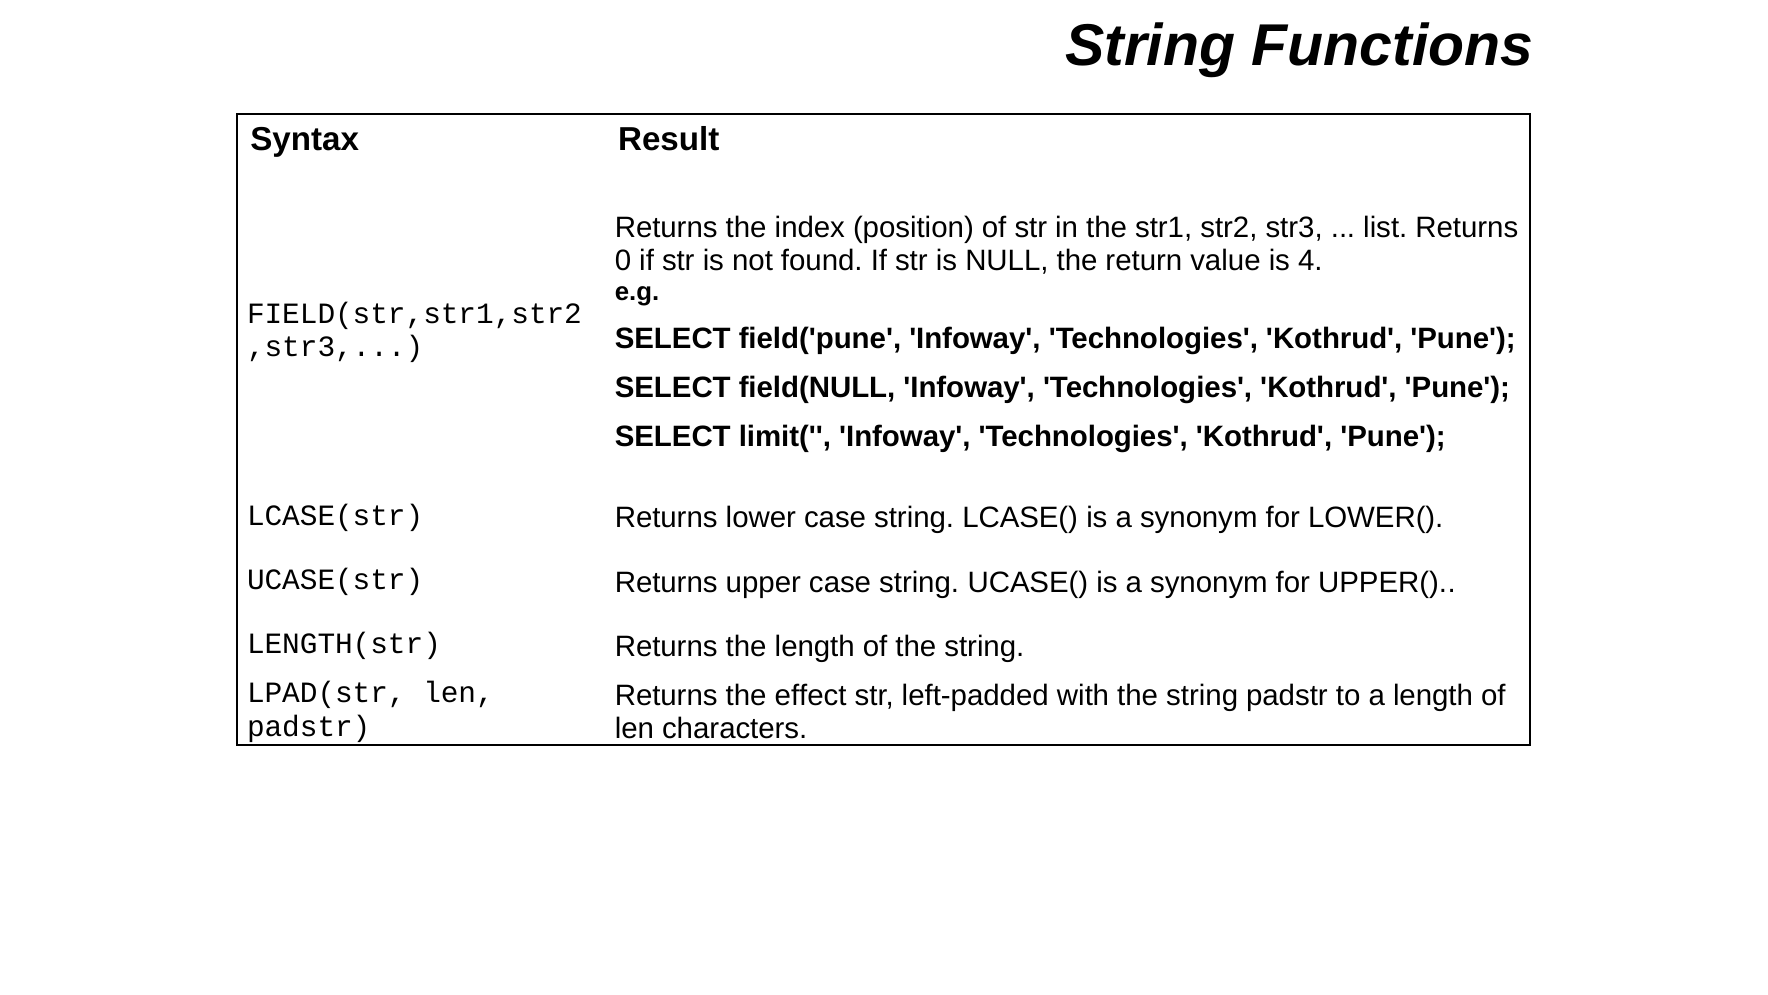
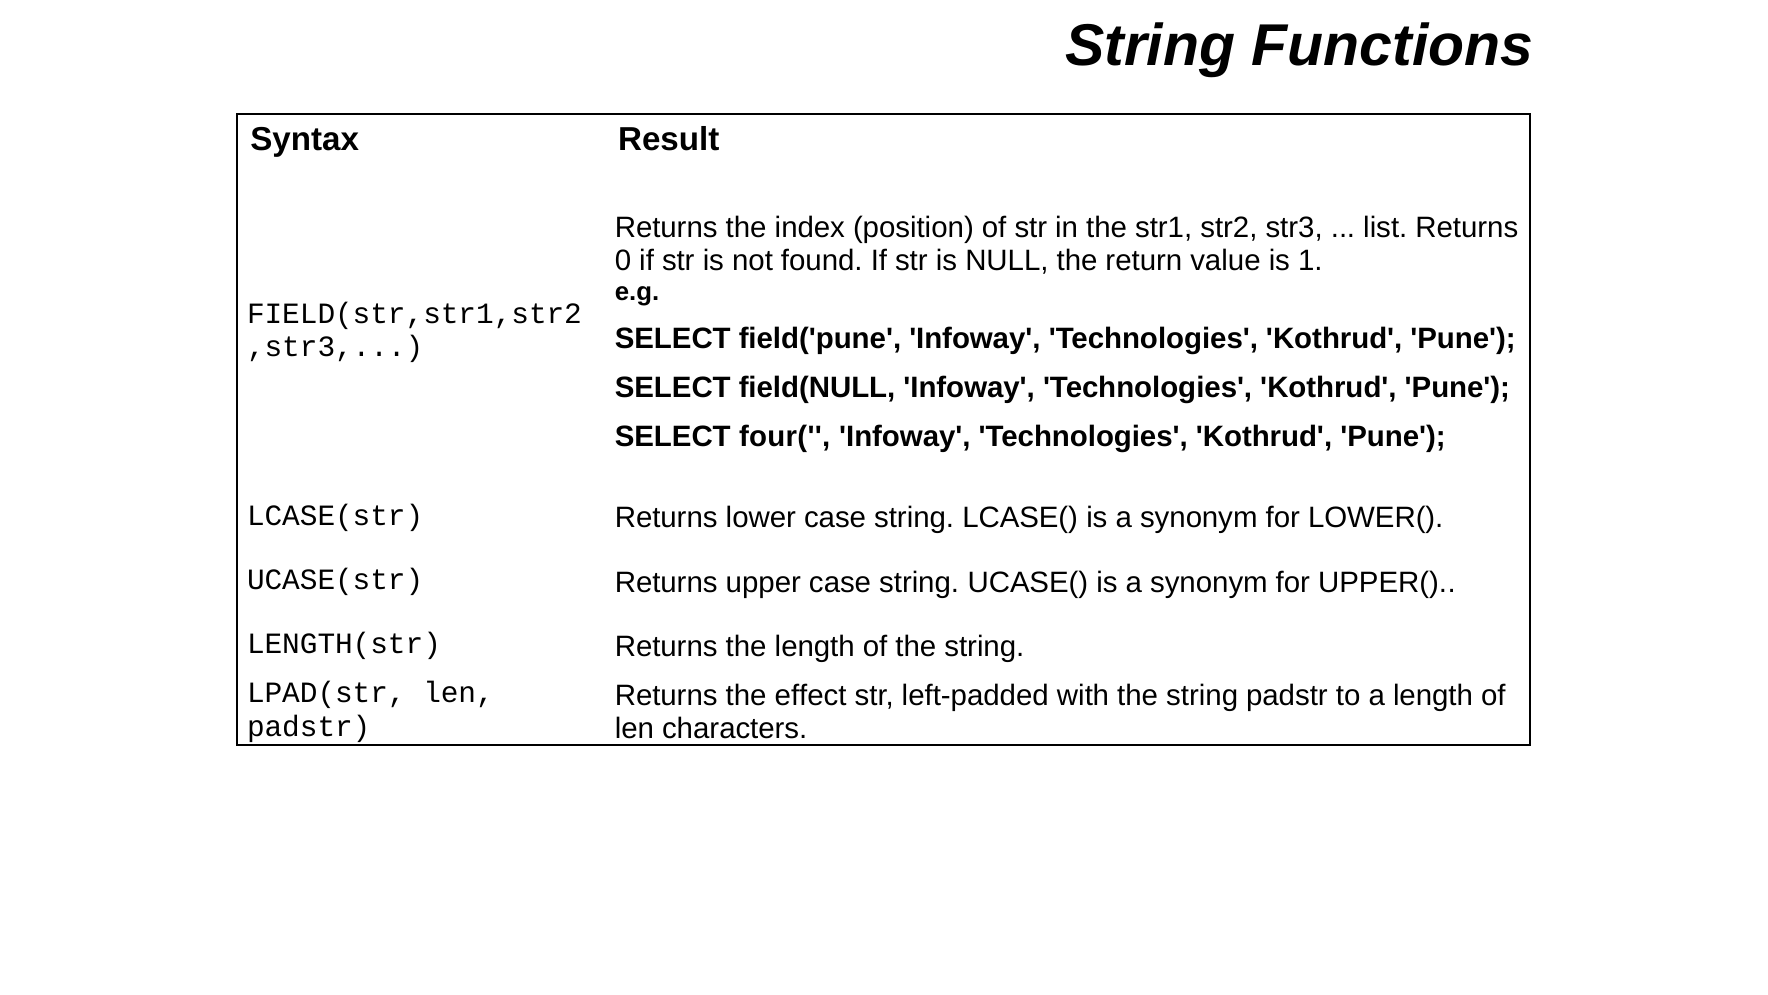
4: 4 -> 1 (1310, 261)
limit(: limit( -> four( (785, 437)
